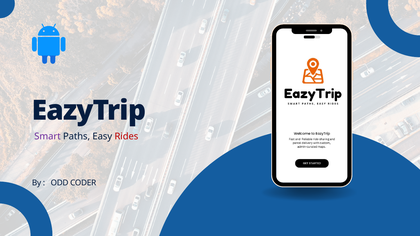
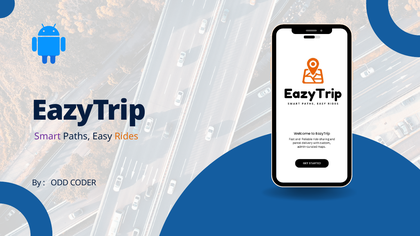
Rides colour: red -> orange (126, 137)
